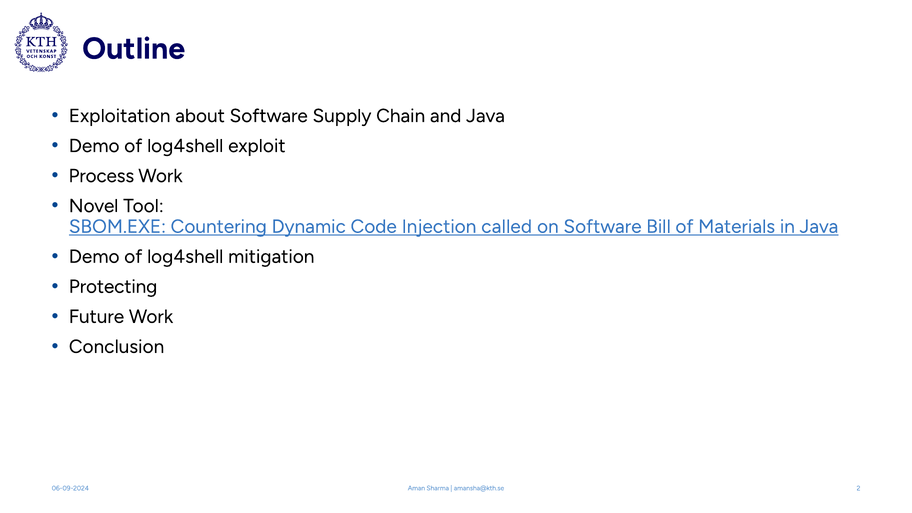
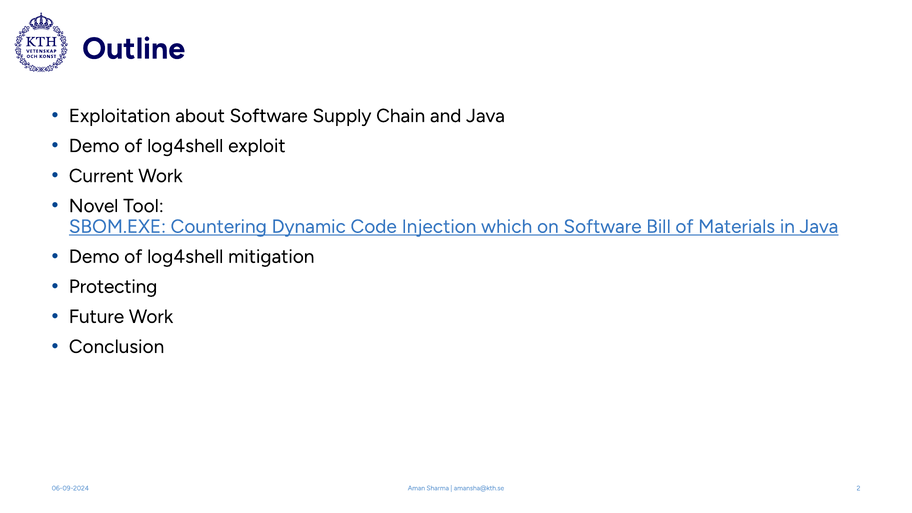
Process: Process -> Current (101, 176)
called: called -> which (507, 226)
